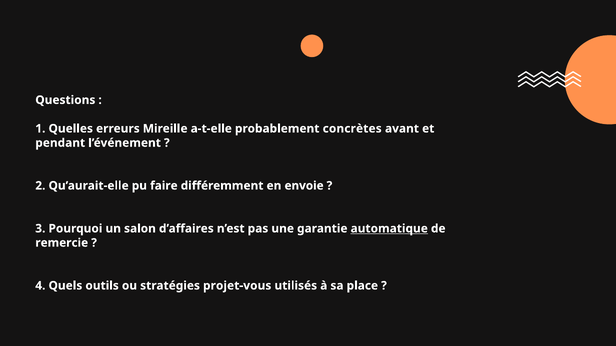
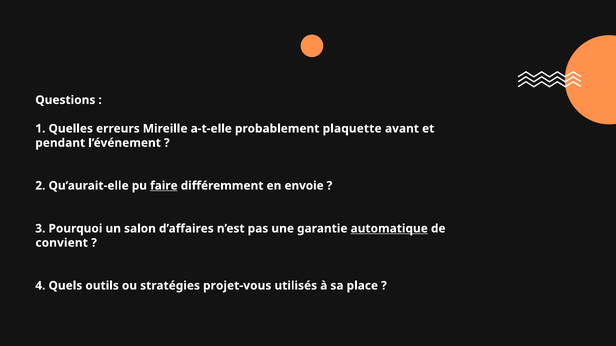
concrètes: concrètes -> plaquette (352, 129)
faire underline: none -> present (164, 186)
remercie: remercie -> convient (62, 243)
